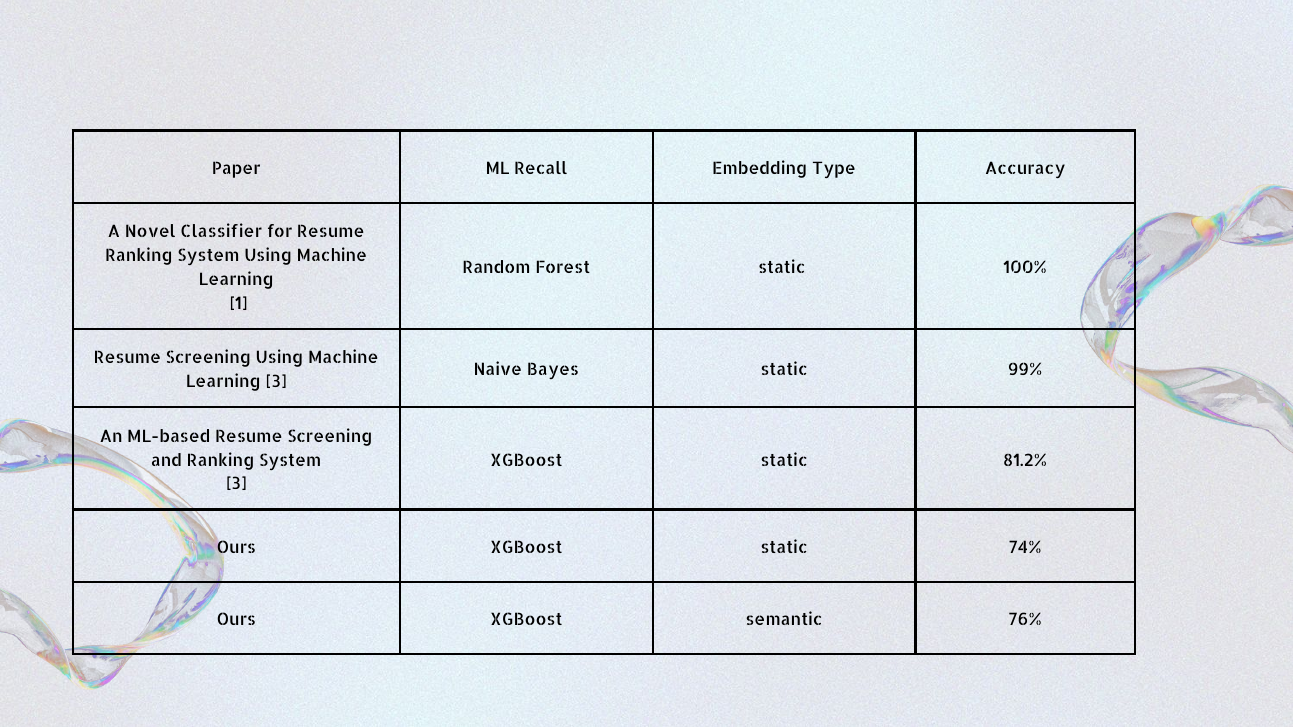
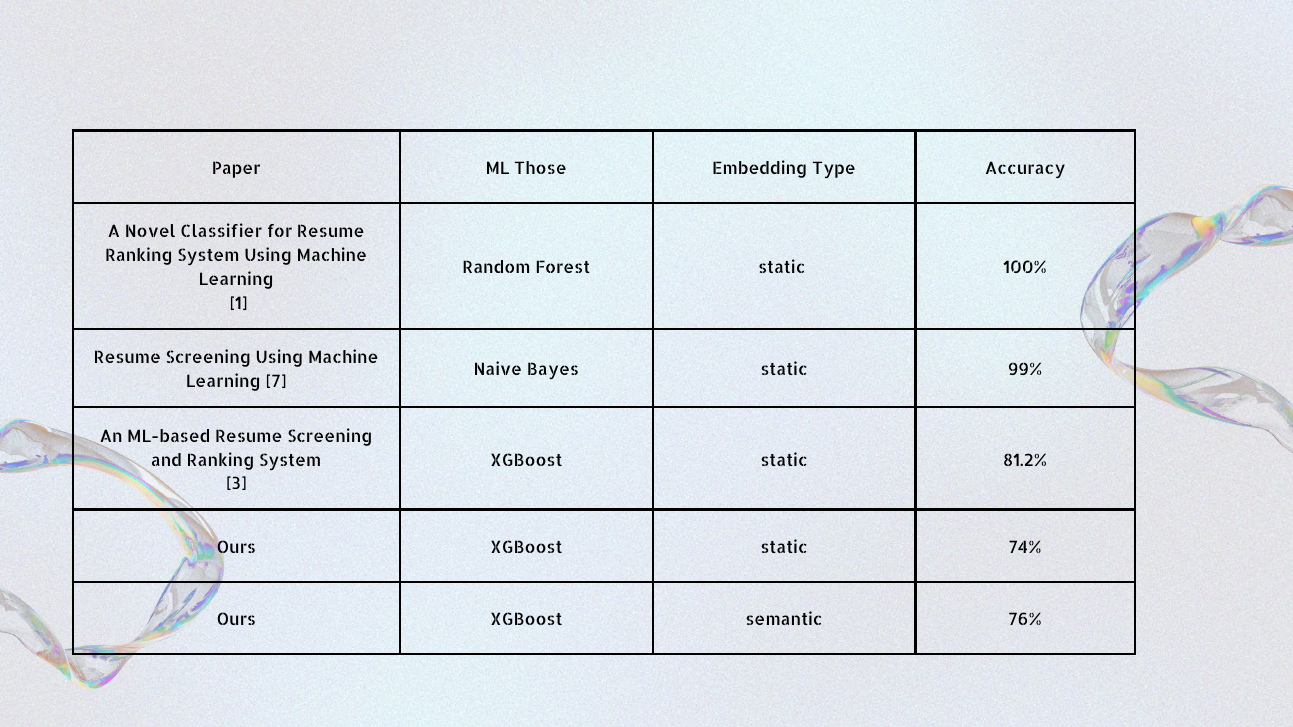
Recall: Recall -> Those (541, 169)
Learning 3: 3 -> 7 (276, 382)
